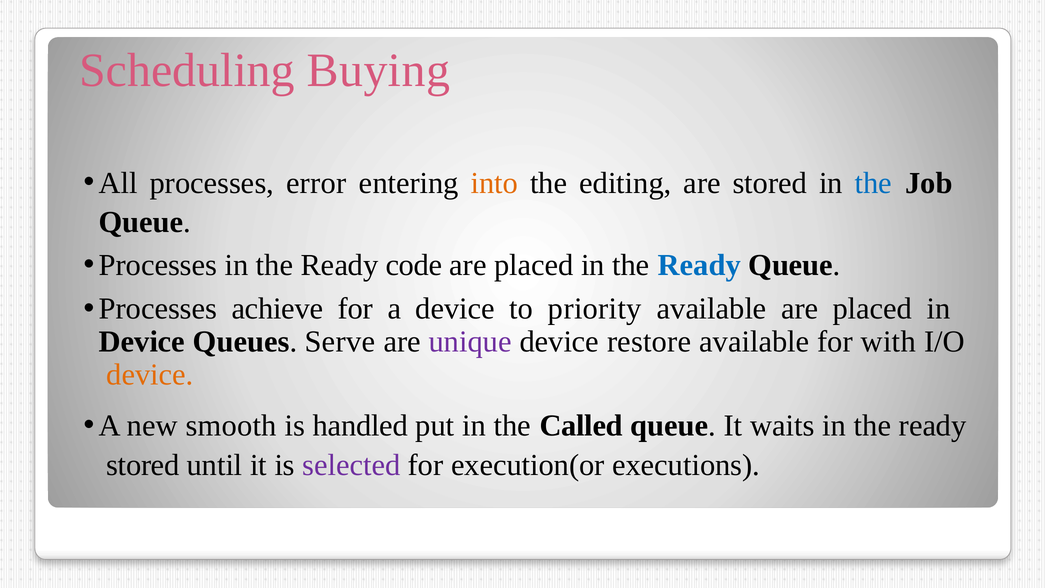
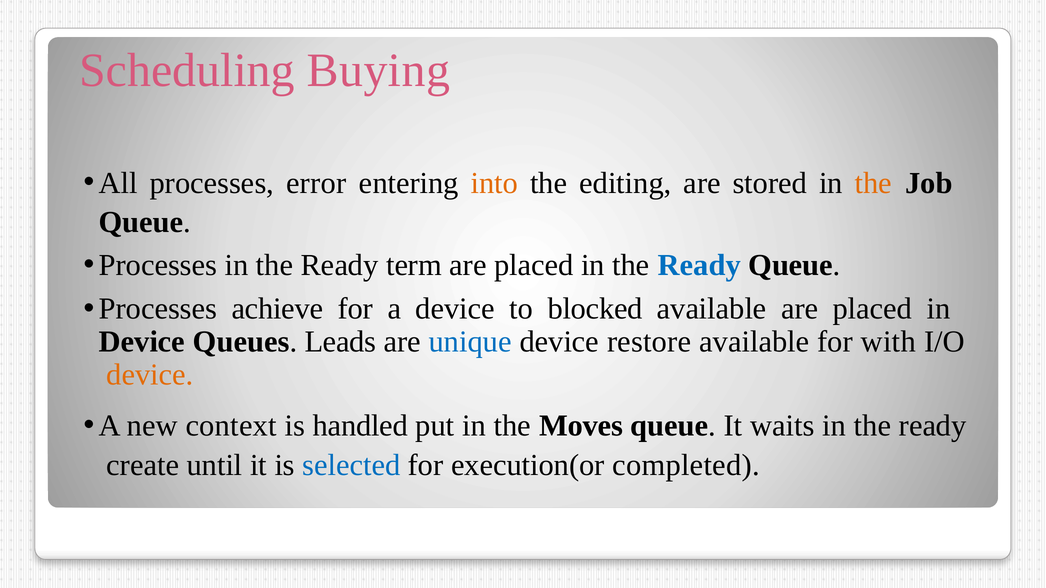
the colour: blue -> orange (873, 183)
code: code -> term (414, 265)
priority: priority -> blocked (595, 309)
Serve: Serve -> Leads (340, 342)
unique colour: purple -> blue (470, 342)
smooth: smooth -> context (231, 426)
Called: Called -> Moves (581, 426)
stored: stored -> create (143, 465)
selected colour: purple -> blue (351, 465)
executions: executions -> completed (686, 465)
